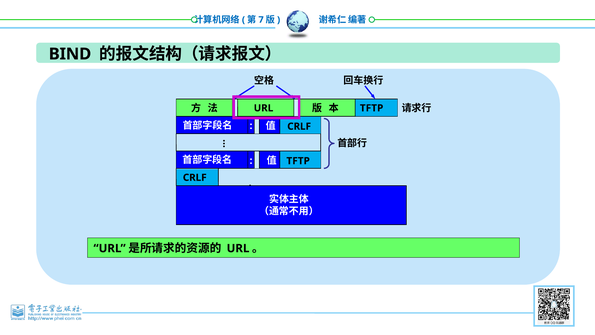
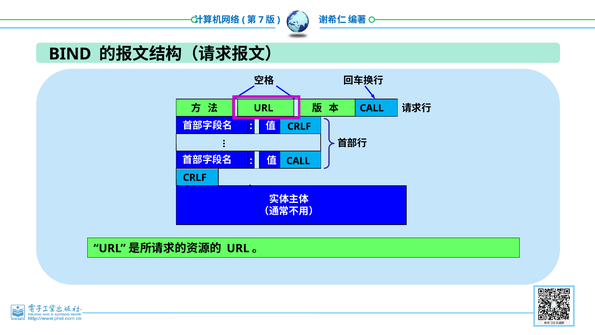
TFTP: TFTP -> CALL (372, 108)
TFTP: TFTP -> CALL (298, 161)
